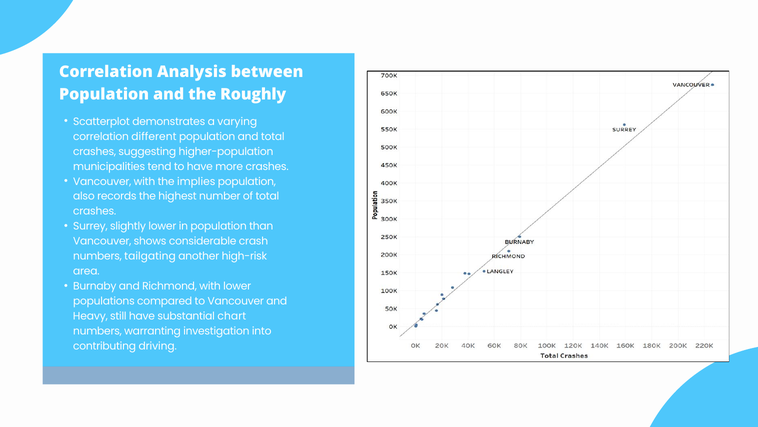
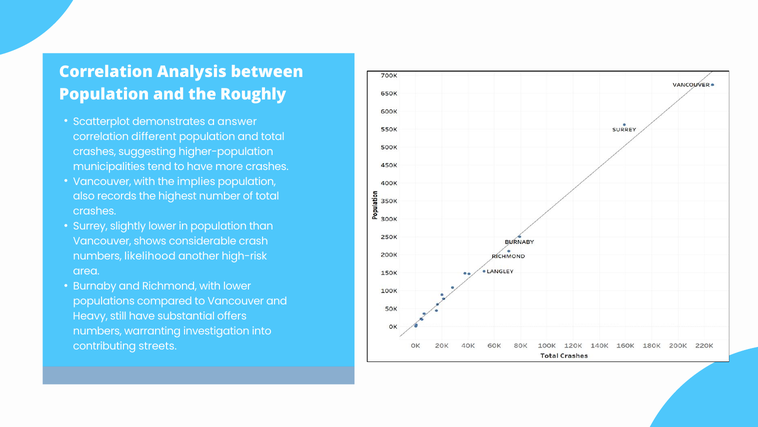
varying: varying -> answer (237, 121)
tailgating: tailgating -> likelihood (150, 256)
chart: chart -> offers (232, 316)
driving: driving -> streets (158, 346)
